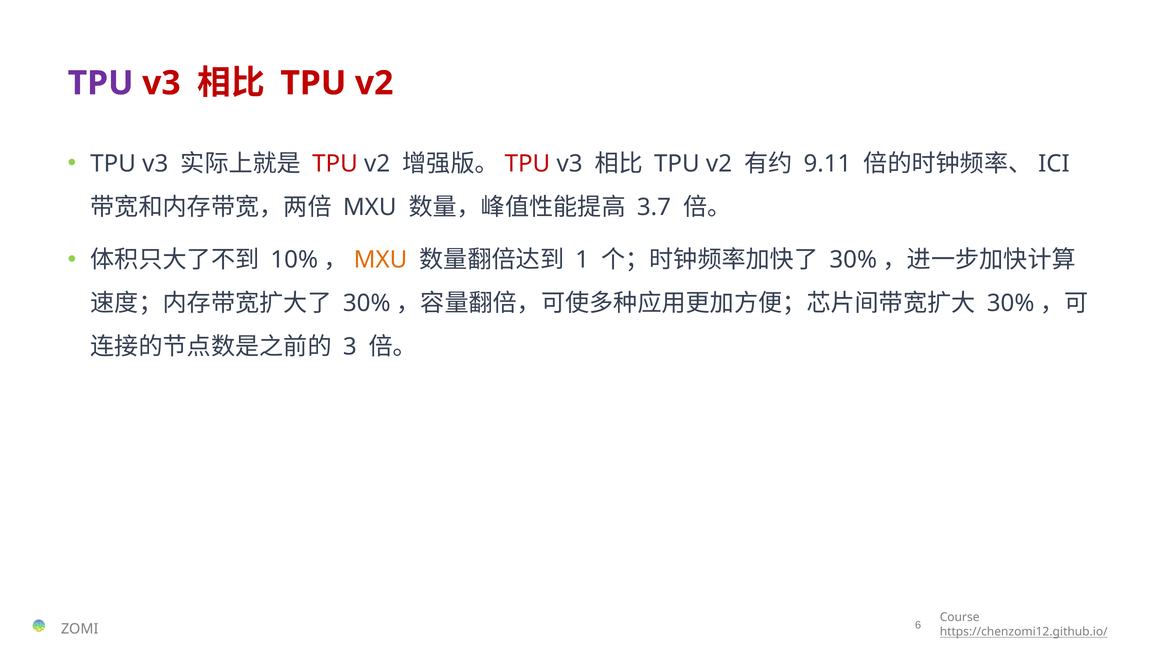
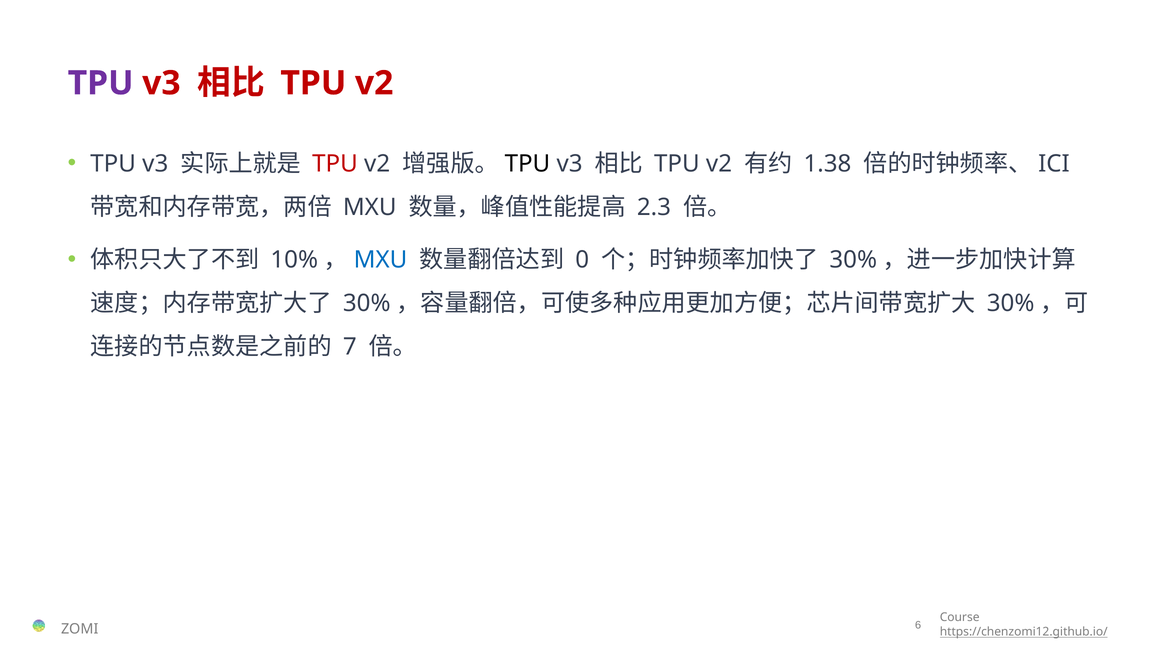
TPU colour: red -> black (527, 164)
9.11: 9.11 -> 1.38 (827, 164)
3.7: 3.7 -> 2.3 (654, 207)
MXU colour: orange -> blue (381, 260)
1: 1 -> 0 (582, 260)
3: 3 -> 7 (350, 347)
